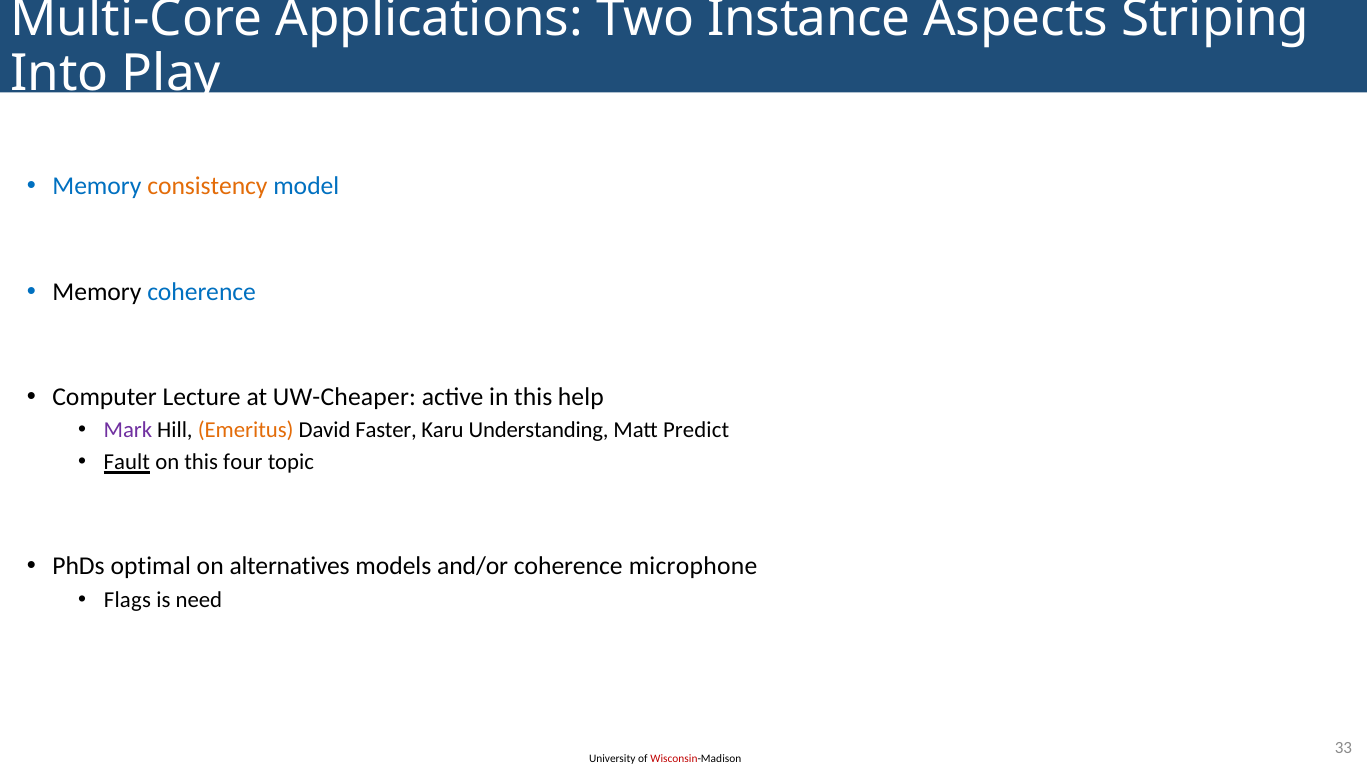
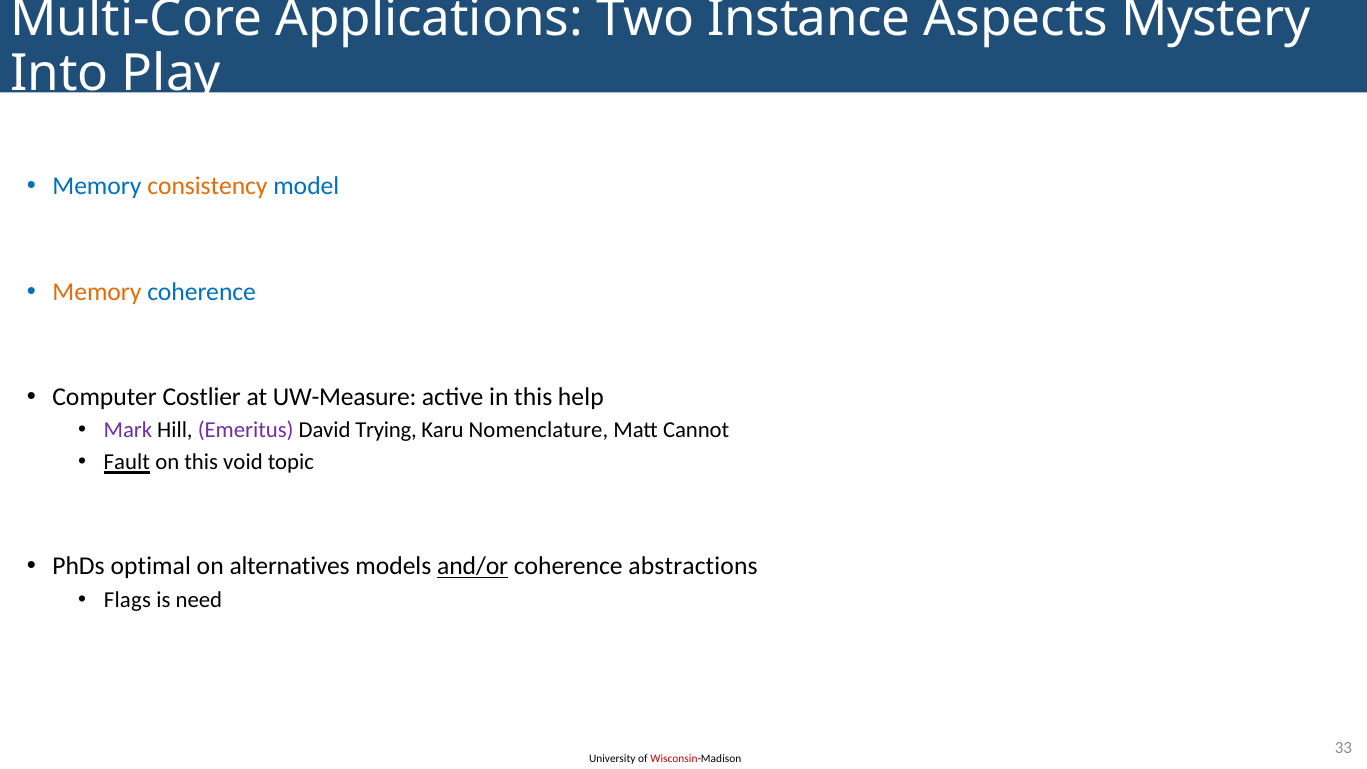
Striping: Striping -> Mystery (1216, 18)
Memory colour: black -> orange (97, 292)
Lecture: Lecture -> Costlier (202, 397)
UW-Cheaper: UW-Cheaper -> UW-Measure (345, 397)
Emeritus colour: orange -> purple (246, 430)
Faster: Faster -> Trying (386, 430)
Understanding: Understanding -> Nomenclature (538, 430)
Predict: Predict -> Cannot (696, 430)
four: four -> void (243, 462)
and/or underline: none -> present (473, 566)
microphone: microphone -> abstractions (693, 566)
